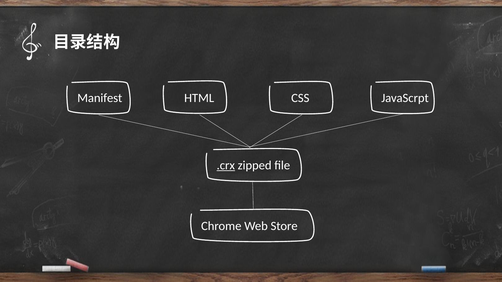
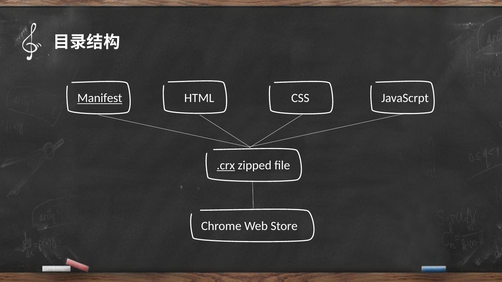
Manifest underline: none -> present (100, 98)
